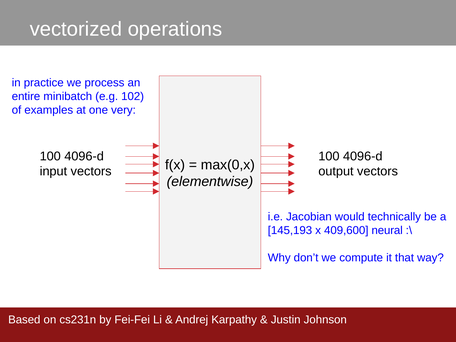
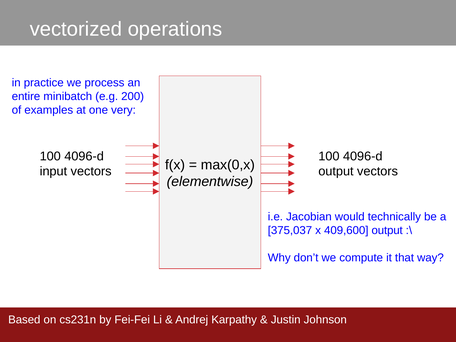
102: 102 -> 200 (133, 96)
145,193: 145,193 -> 375,037 (290, 231)
409,600 neural: neural -> output (387, 231)
